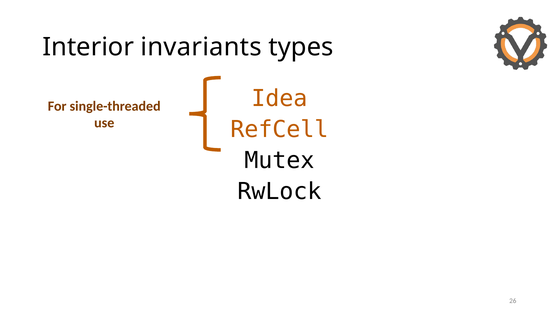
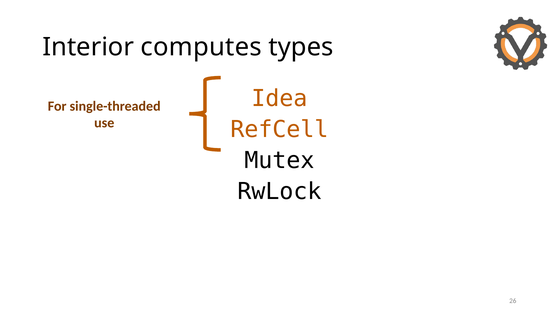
invariants: invariants -> computes (201, 47)
